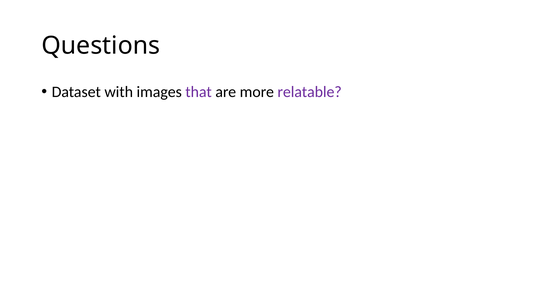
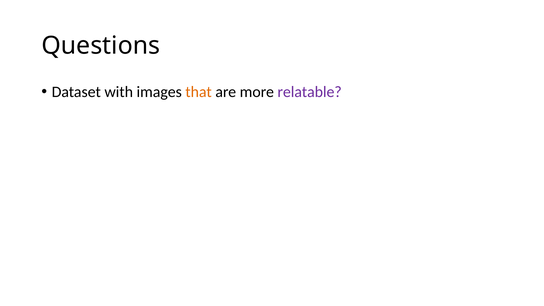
that colour: purple -> orange (199, 92)
